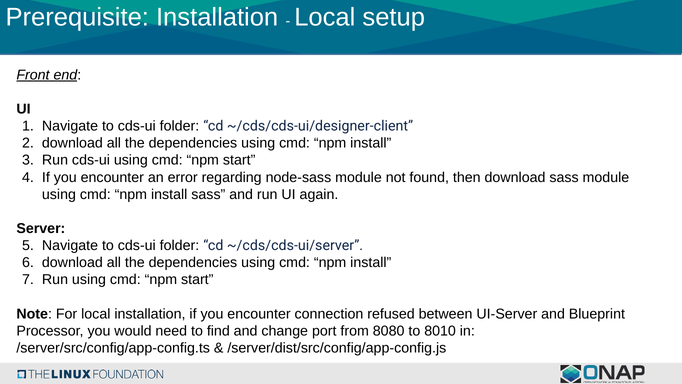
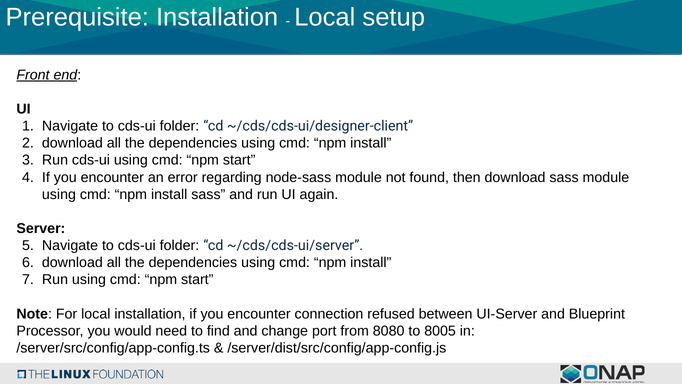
8010: 8010 -> 8005 (440, 331)
